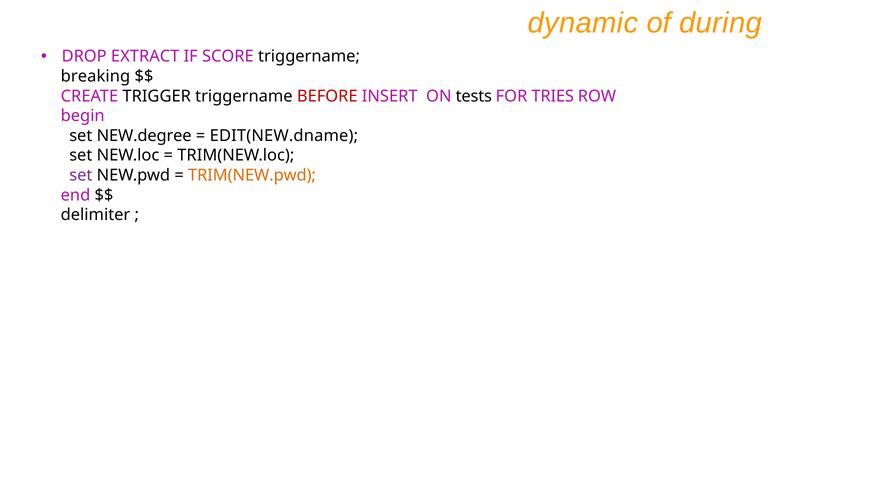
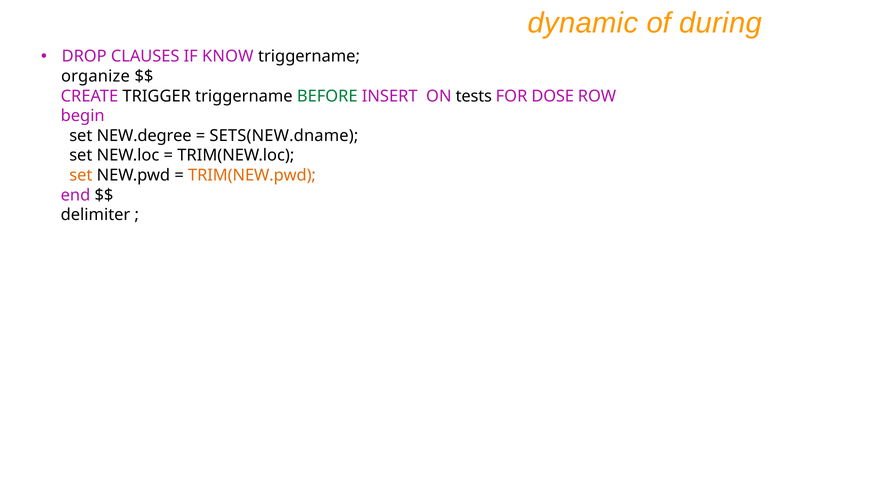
EXTRACT: EXTRACT -> CLAUSES (145, 56)
SCORE: SCORE -> KNOW (228, 56)
breaking: breaking -> organize (95, 76)
BEFORE colour: red -> green (327, 96)
TRIES: TRIES -> DOSE (553, 96)
EDIT(NEW.dname: EDIT(NEW.dname -> SETS(NEW.dname (284, 136)
set colour: purple -> orange (81, 175)
